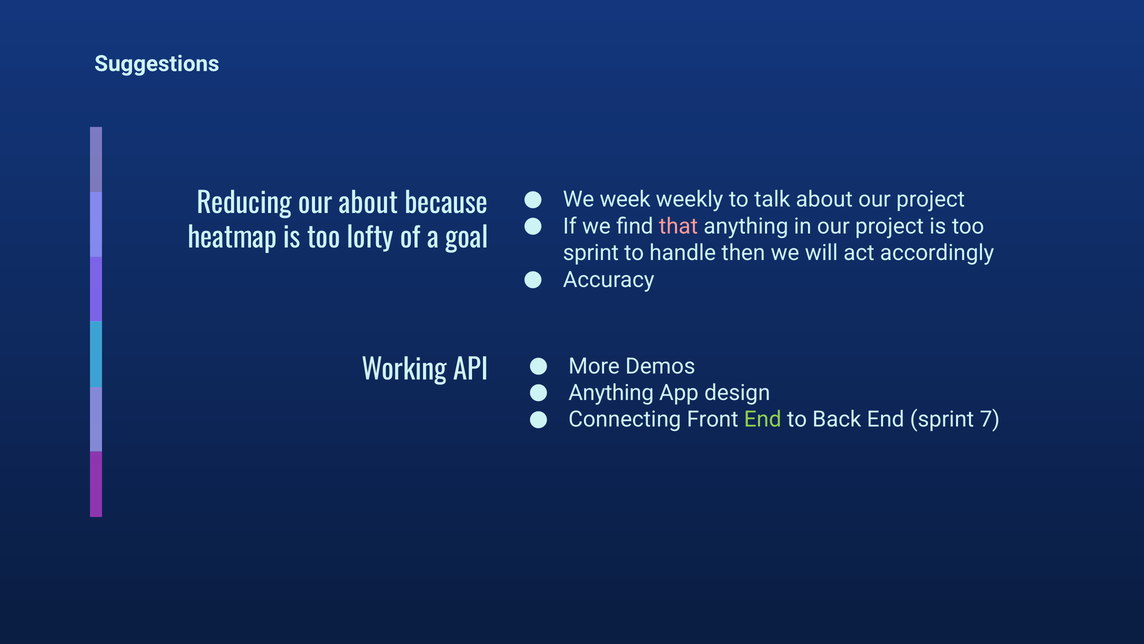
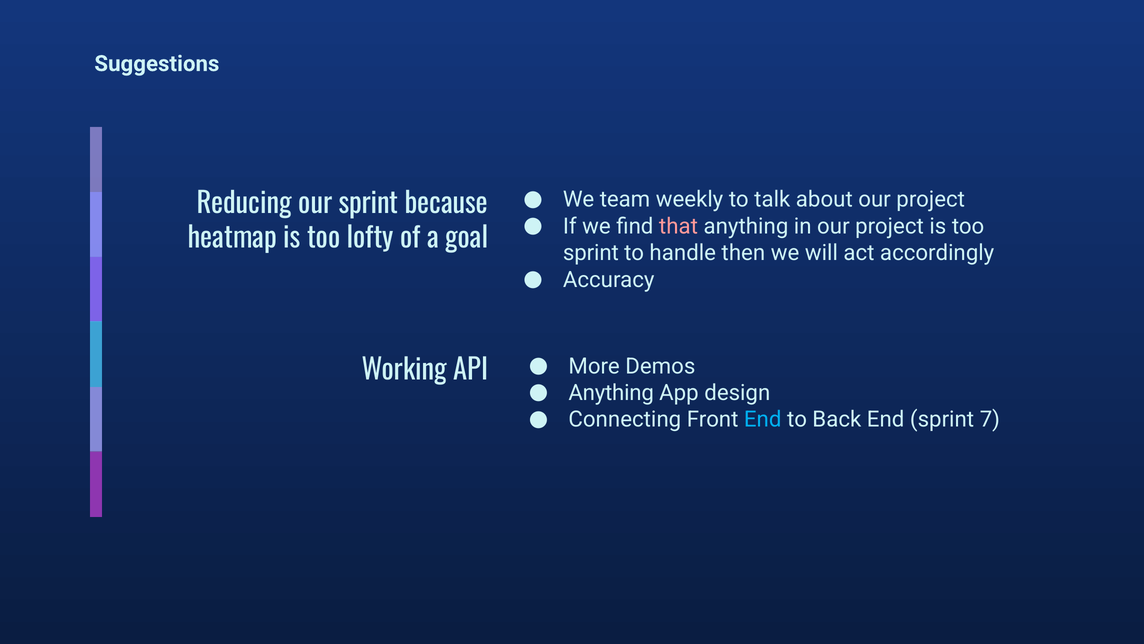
week: week -> team (625, 199)
our about: about -> sprint (369, 204)
End colour: light green -> light blue (763, 419)
